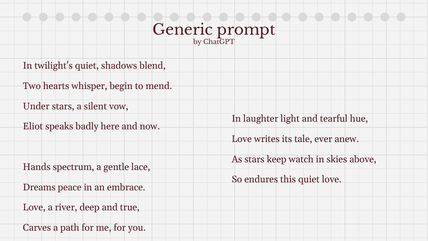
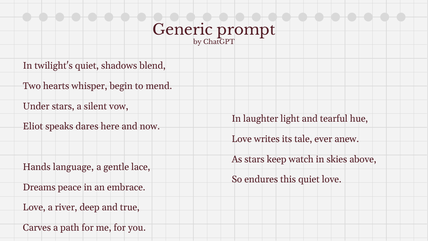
badly: badly -> dares (87, 126)
spectrum: spectrum -> language (73, 167)
